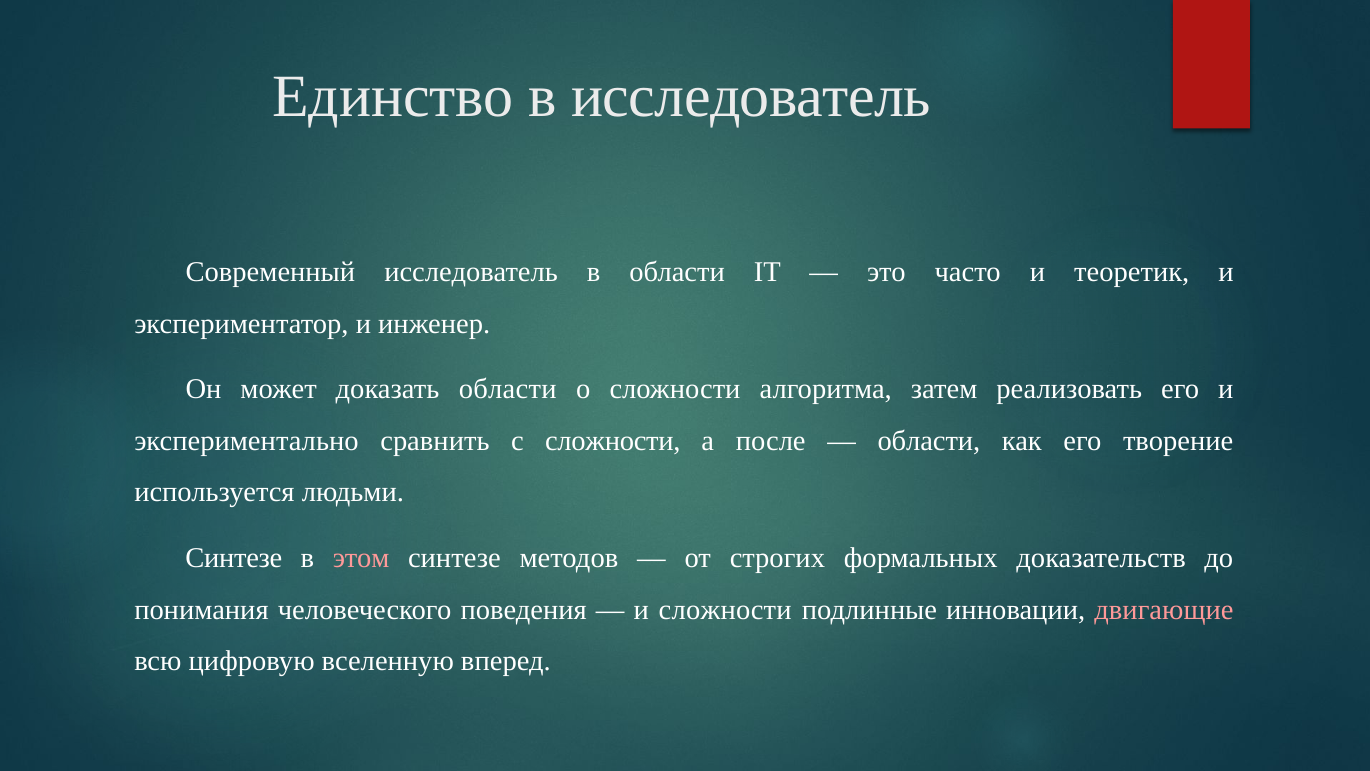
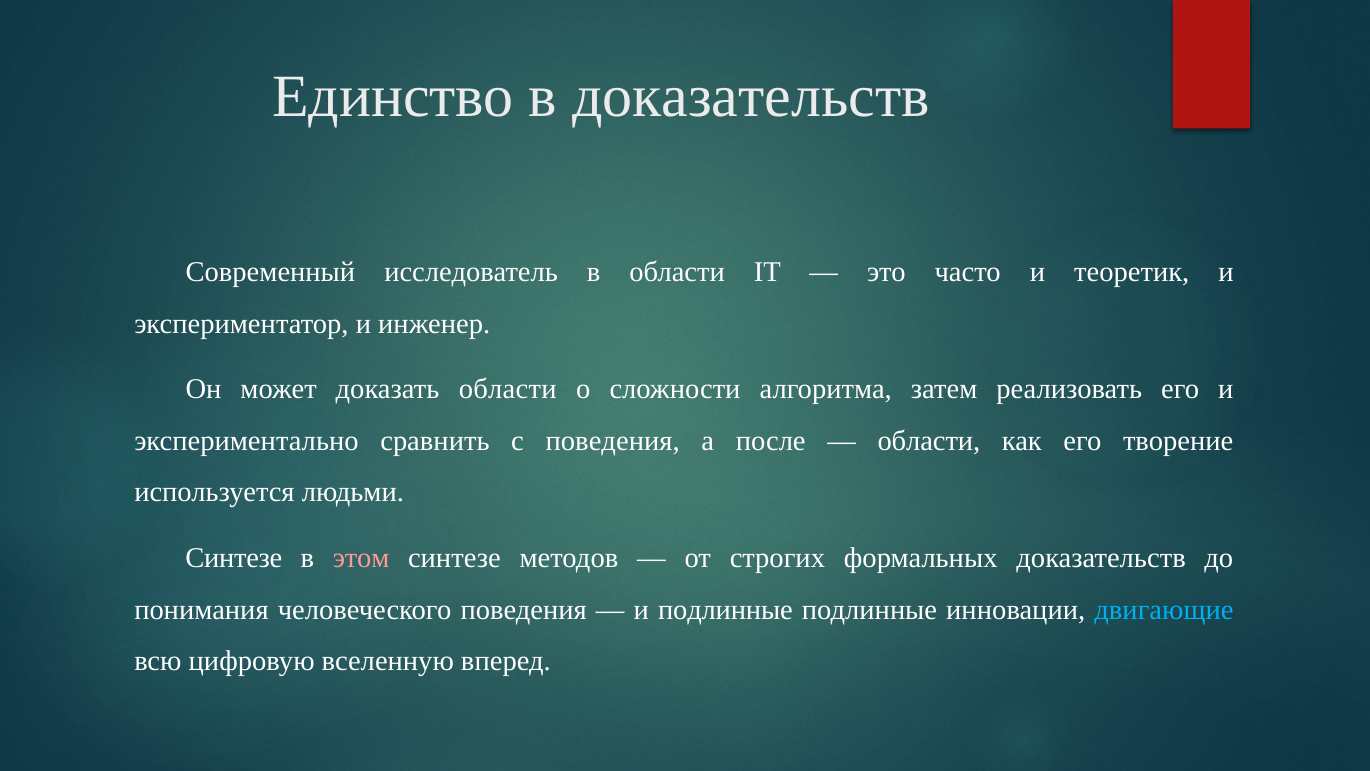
в исследователь: исследователь -> доказательств (751, 96)
с сложности: сложности -> поведения (613, 441)
и сложности: сложности -> подлинные (725, 609)
двигающие colour: pink -> light blue (1164, 609)
